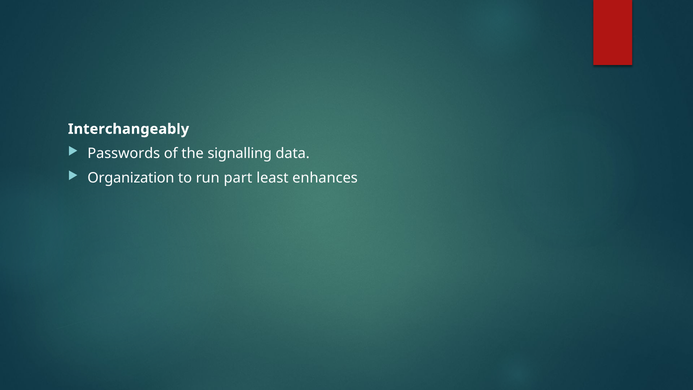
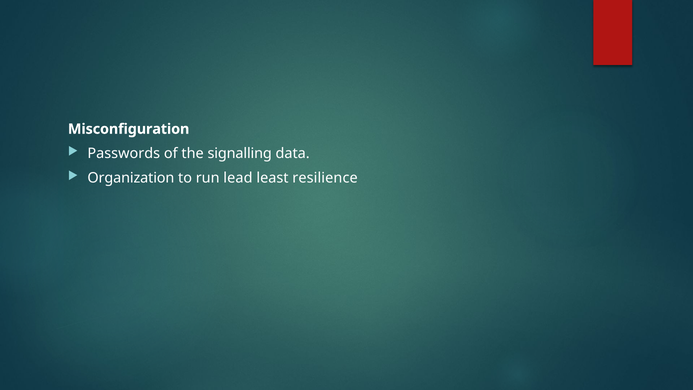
Interchangeably: Interchangeably -> Misconfiguration (129, 129)
part: part -> lead (238, 178)
enhances: enhances -> resilience (325, 178)
